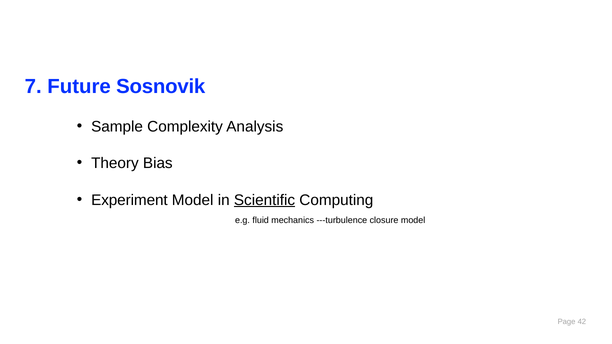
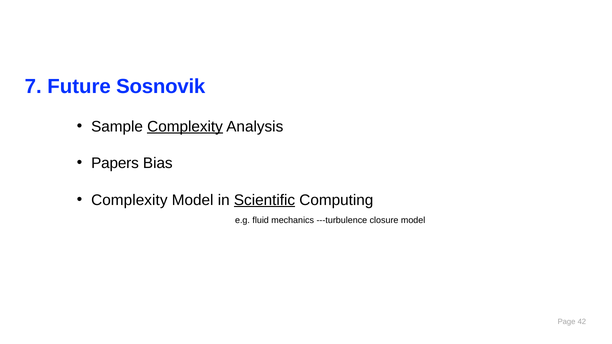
Complexity underline: none -> present (185, 127)
Theory: Theory -> Papers (115, 163)
Experiment: Experiment -> Complexity (129, 200)
